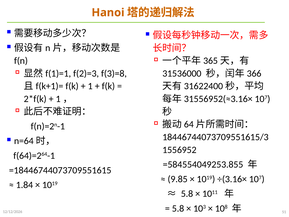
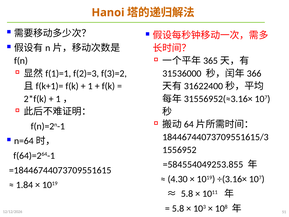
f(3)=8: f(3)=8 -> f(3)=2 (114, 73)
9.85: 9.85 -> 4.30 (178, 179)
